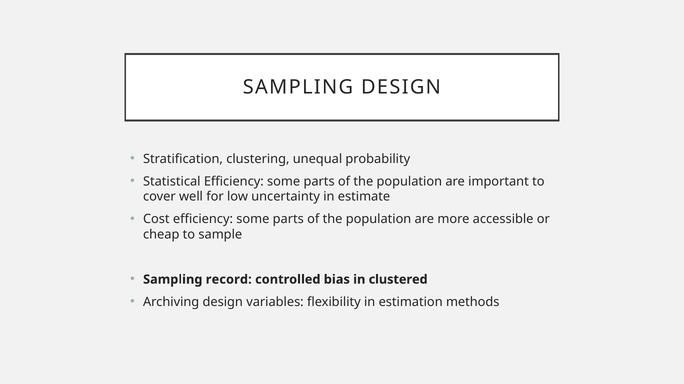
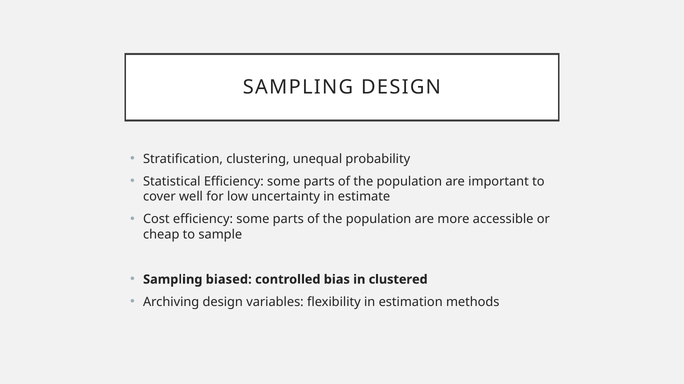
record: record -> biased (229, 280)
